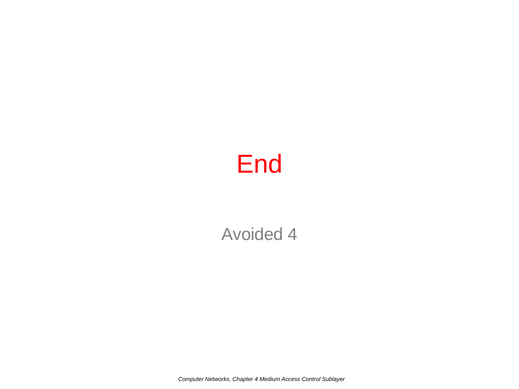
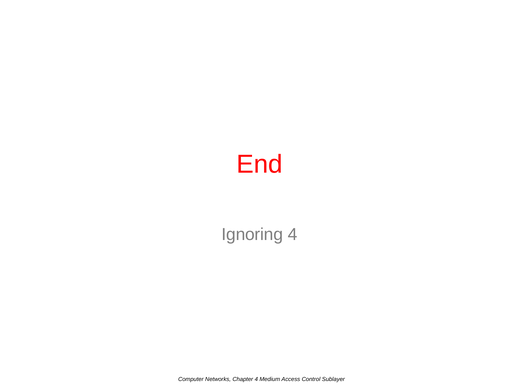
Avoided: Avoided -> Ignoring (252, 235)
